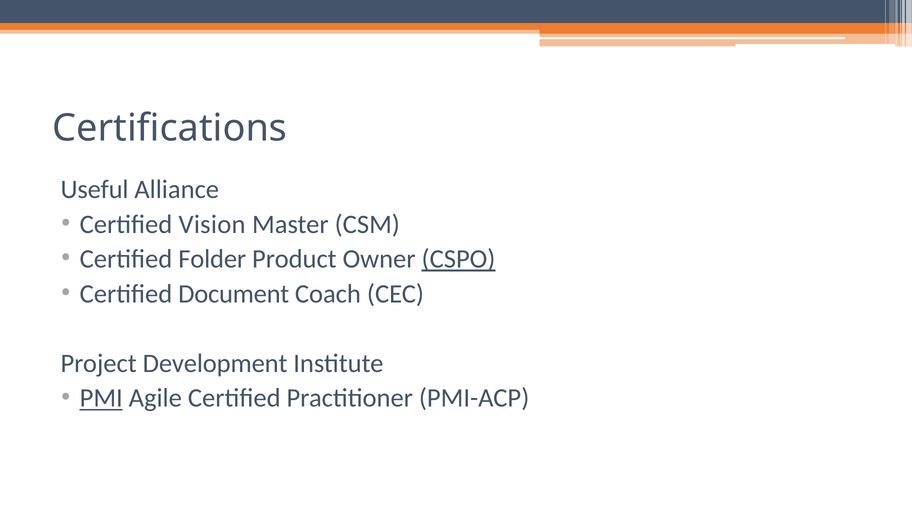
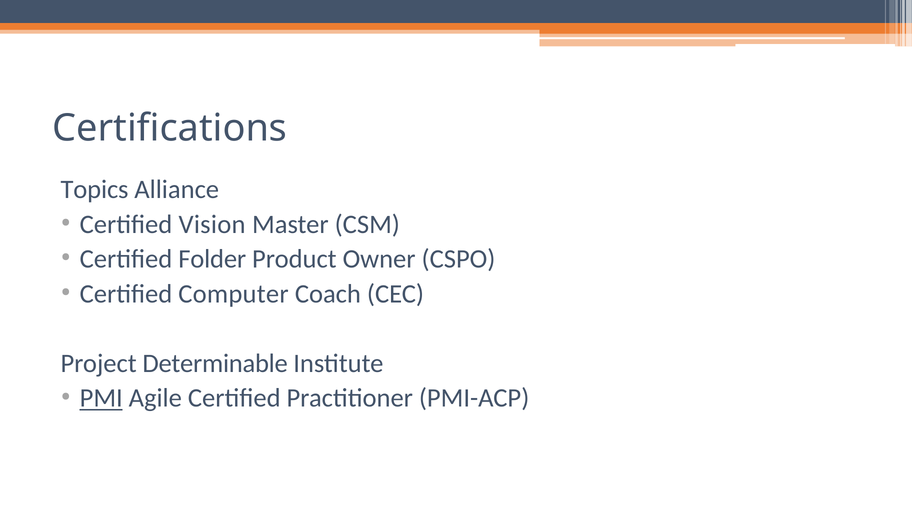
Useful: Useful -> Topics (95, 189)
CSPO underline: present -> none (458, 259)
Document: Document -> Computer (233, 294)
Development: Development -> Determinable (215, 363)
